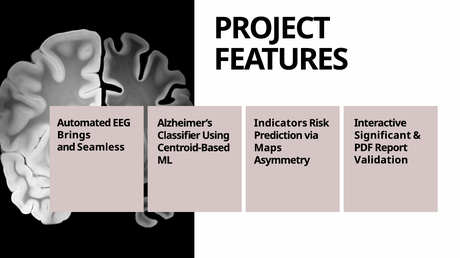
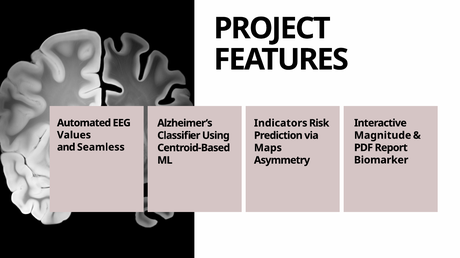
Brings: Brings -> Values (74, 135)
Significant: Significant -> Magnitude (383, 136)
Validation: Validation -> Biomarker (381, 160)
